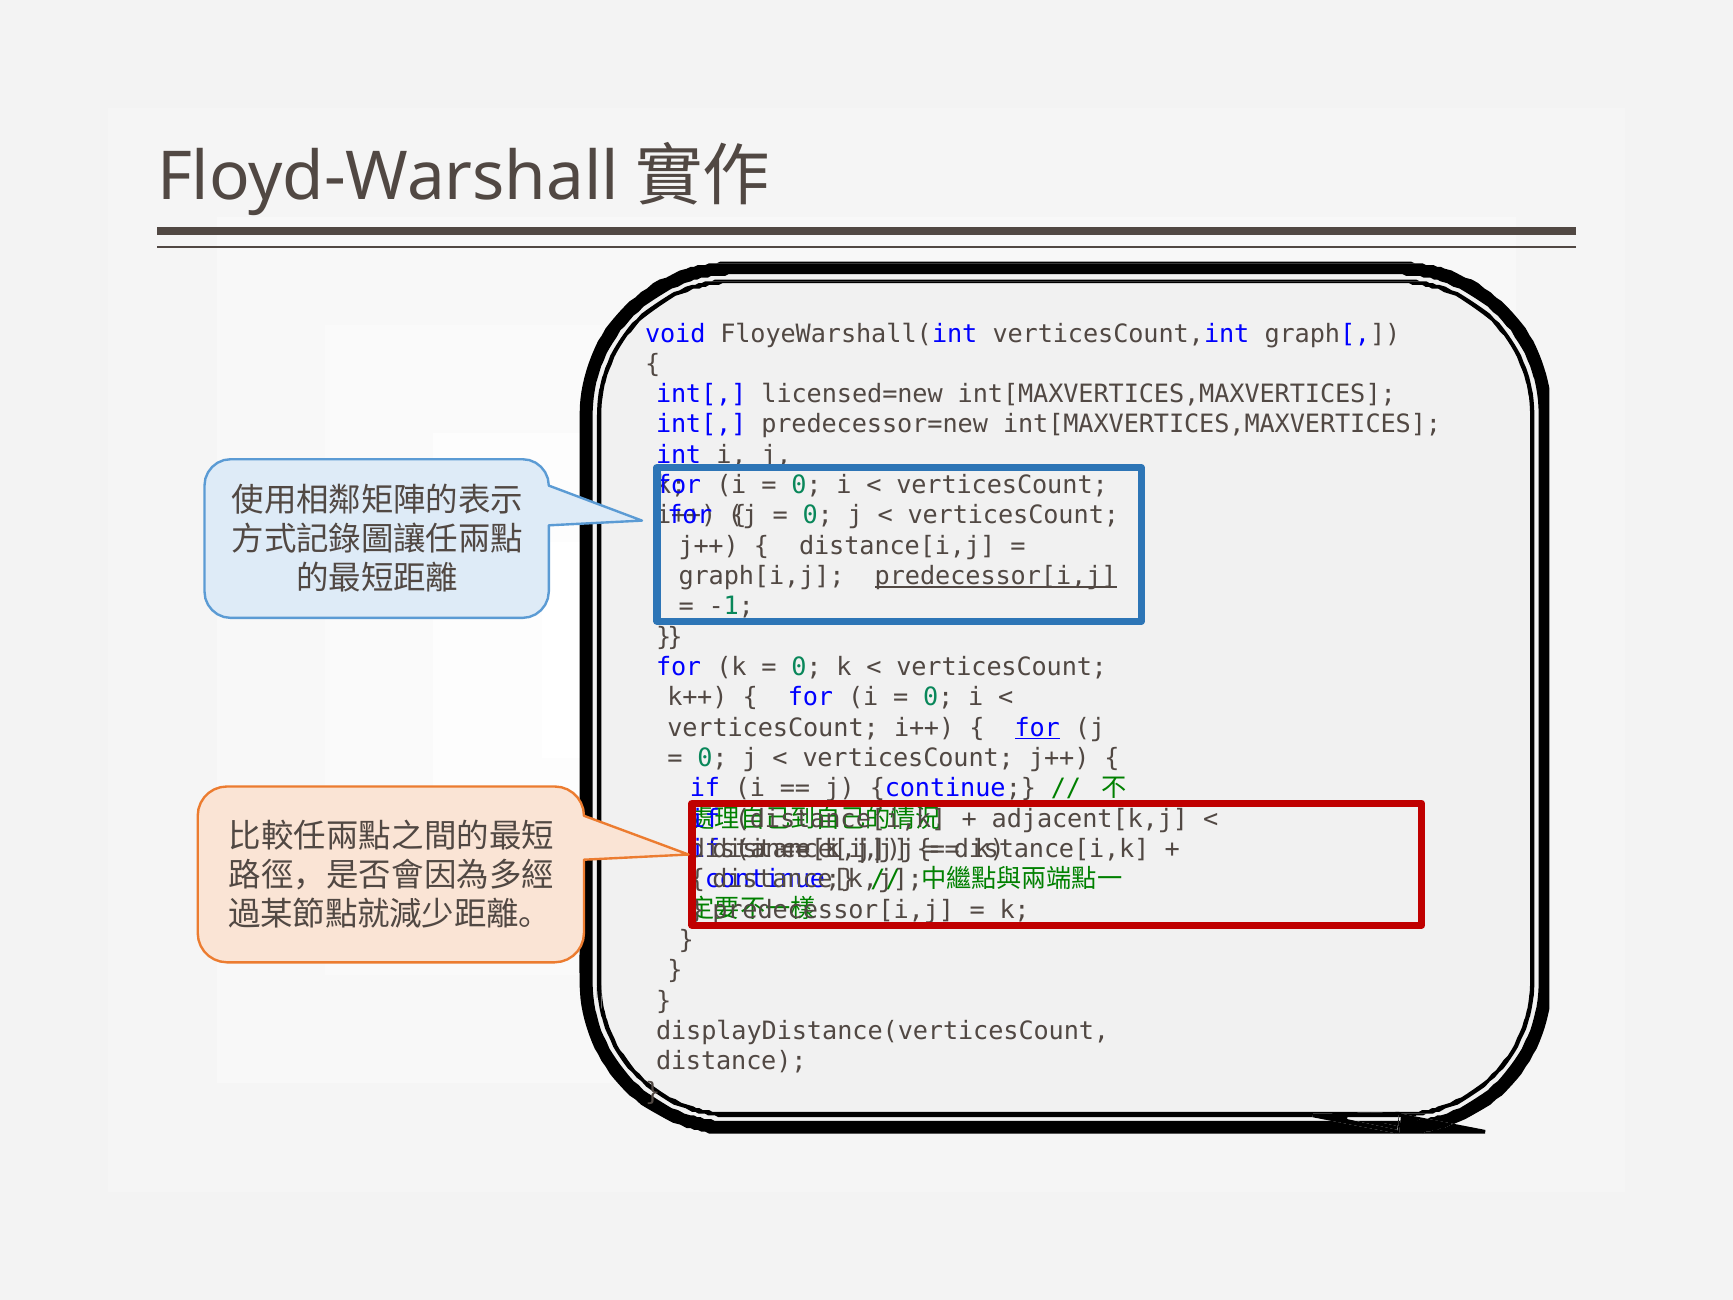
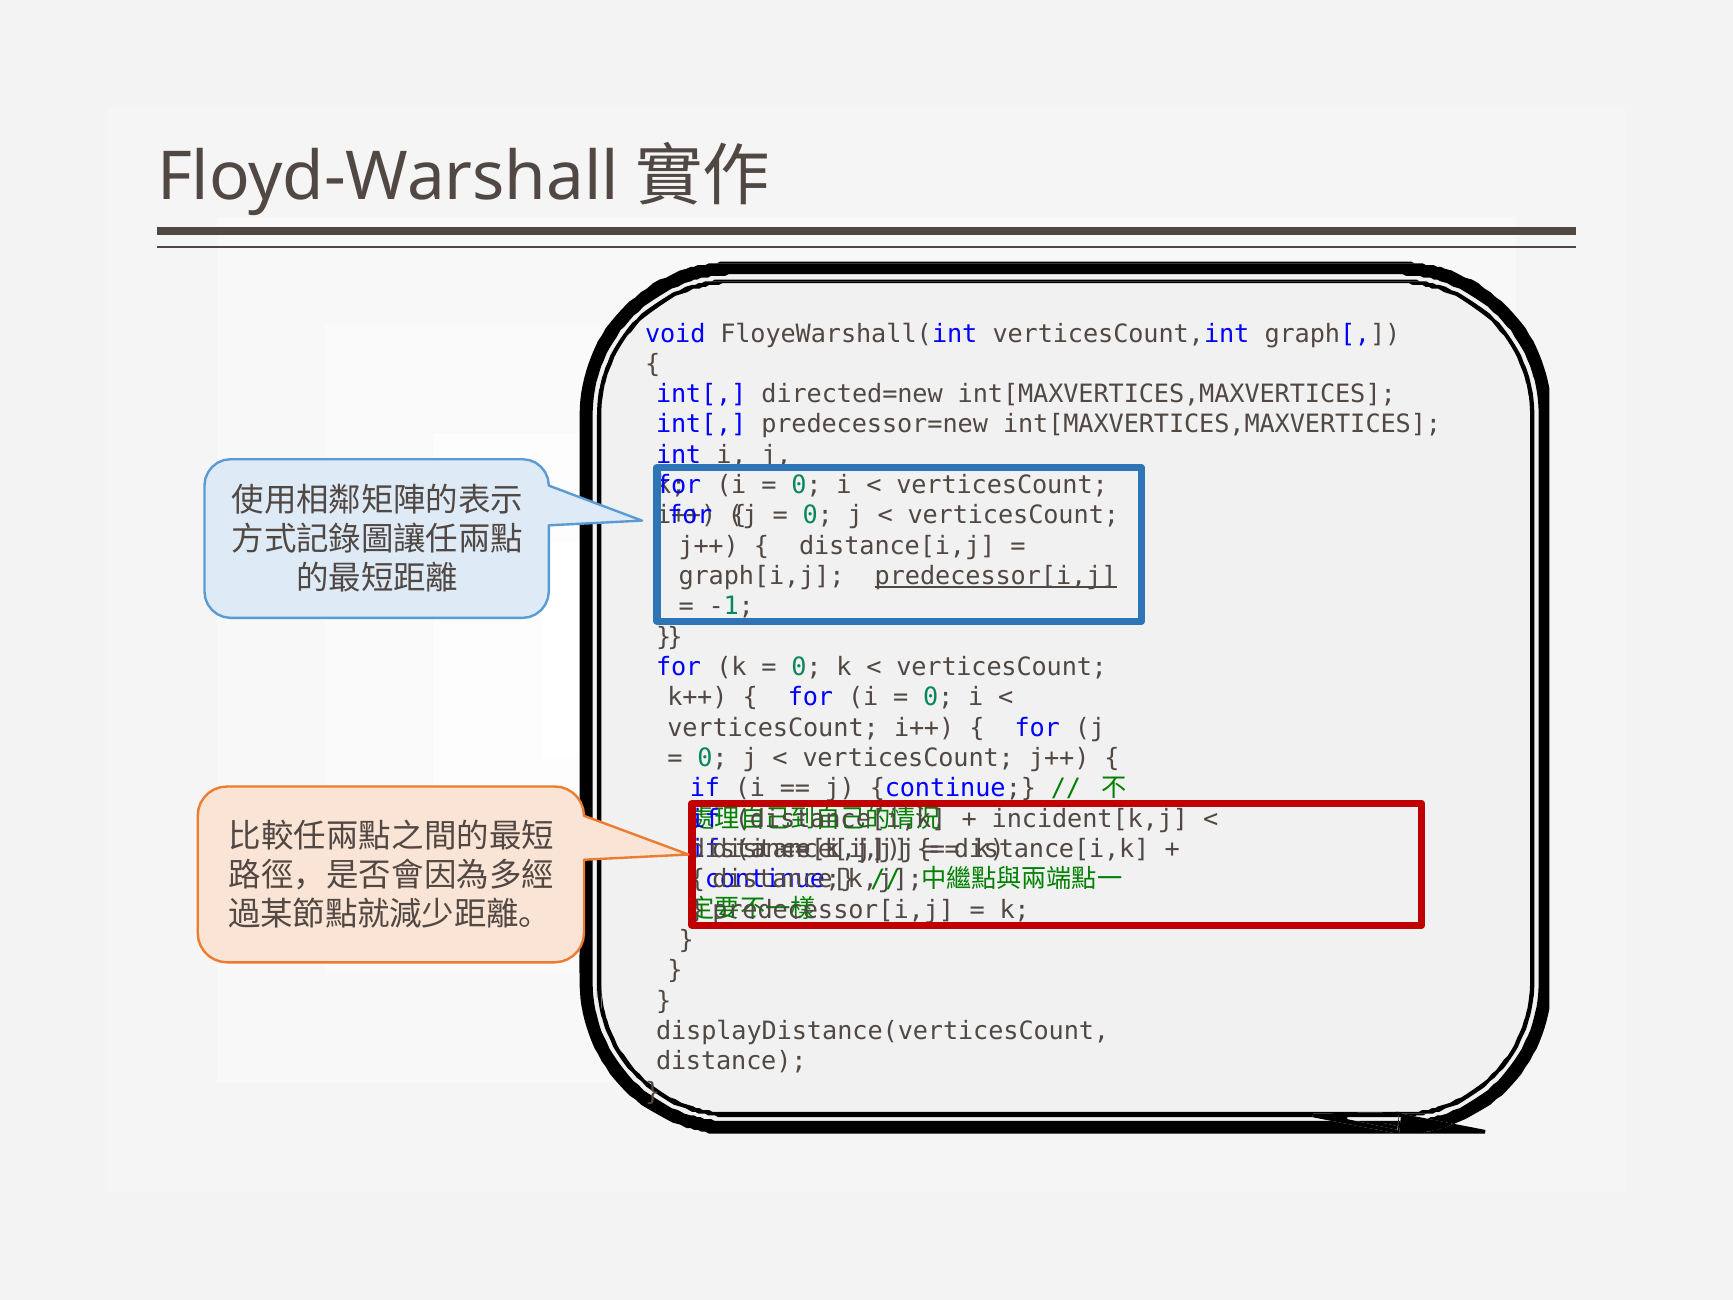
licensed=new: licensed=new -> directed=new (852, 394)
for underline: present -> none (1037, 728)
adjacent[k,j: adjacent[k,j -> incident[k,j (1090, 819)
